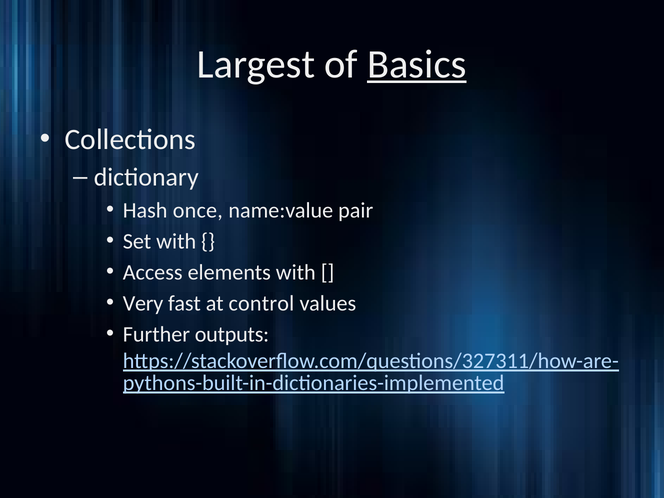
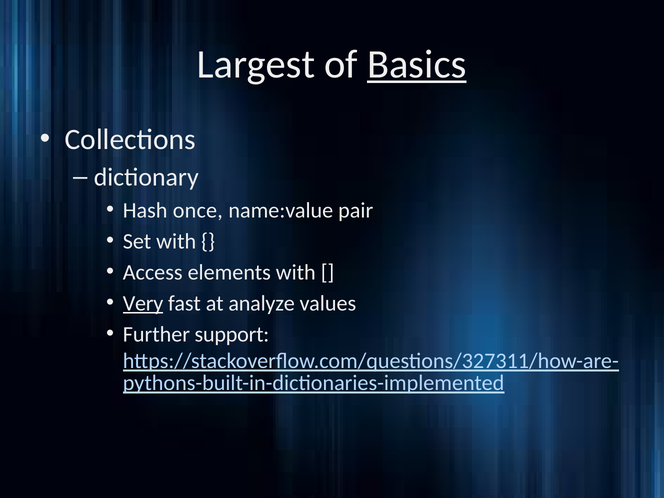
Very underline: none -> present (143, 303)
control: control -> analyze (262, 303)
outputs: outputs -> support (232, 334)
